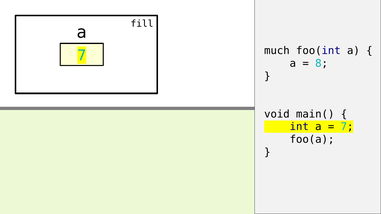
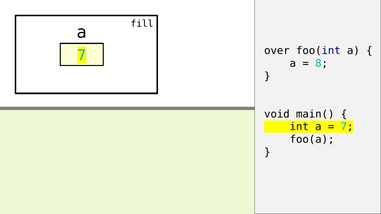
much: much -> over (277, 51)
